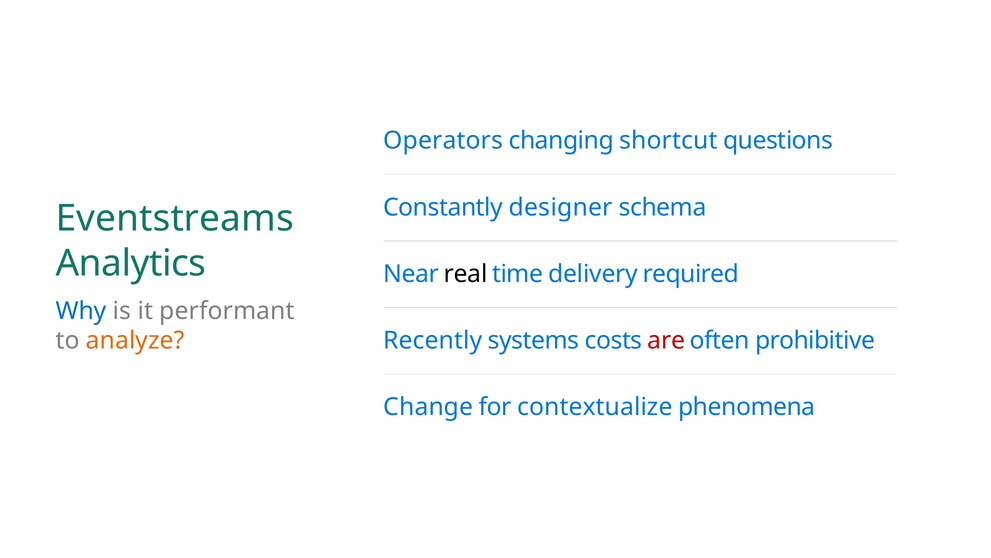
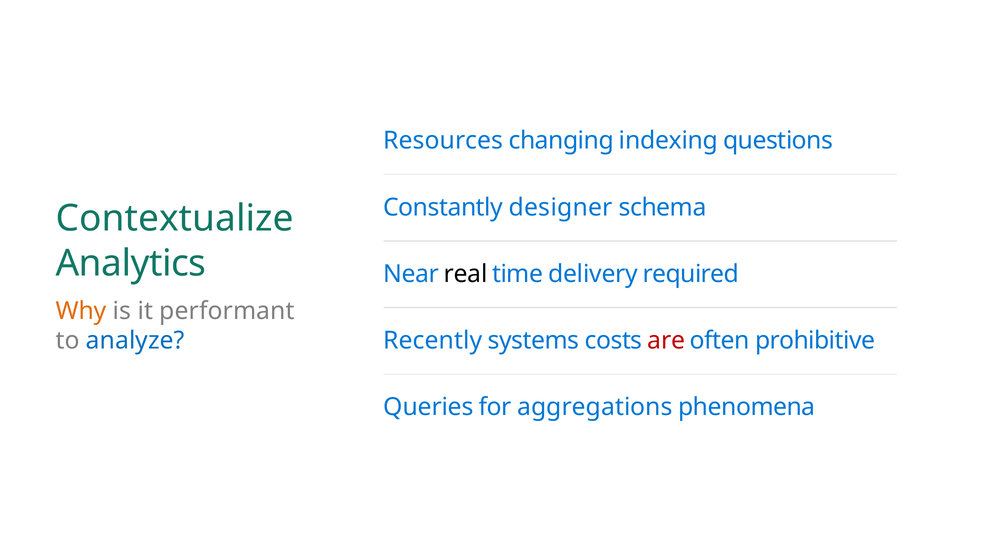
Operators: Operators -> Resources (443, 141)
shortcut: shortcut -> indexing (669, 141)
Eventstreams: Eventstreams -> Contextualize (175, 218)
Why colour: blue -> orange (81, 311)
analyze colour: orange -> blue (135, 340)
Change: Change -> Queries (428, 407)
contextualize: contextualize -> aggregations (595, 407)
